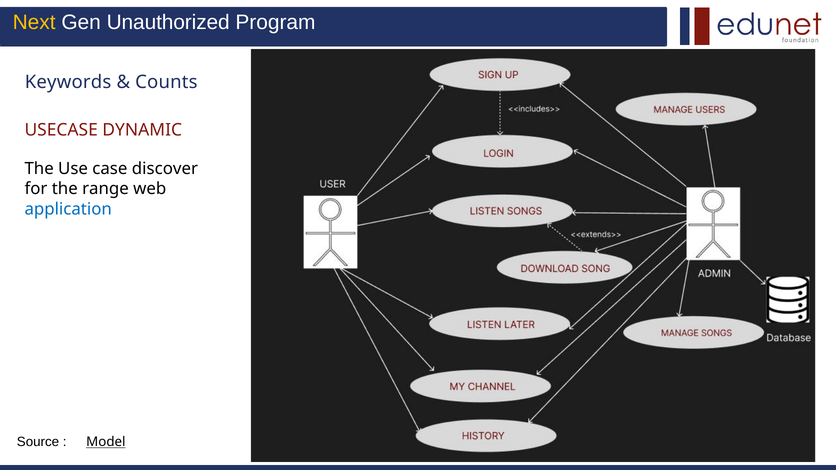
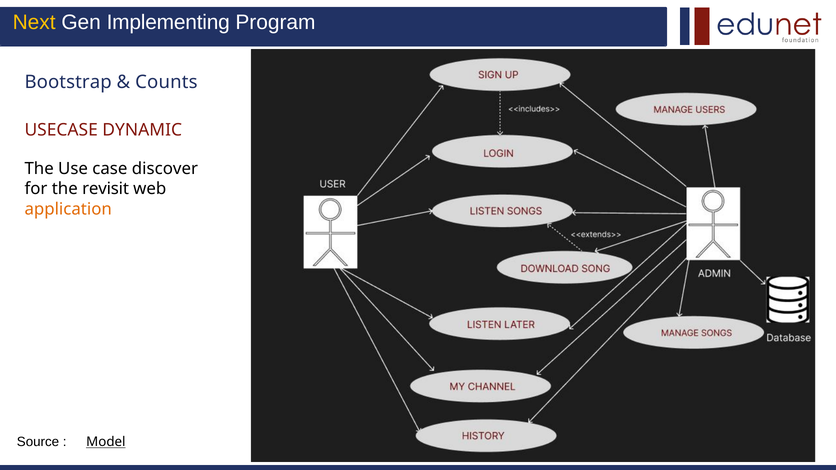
Unauthorized: Unauthorized -> Implementing (168, 22)
Keywords: Keywords -> Bootstrap (68, 82)
range: range -> revisit (106, 189)
application colour: blue -> orange (68, 209)
